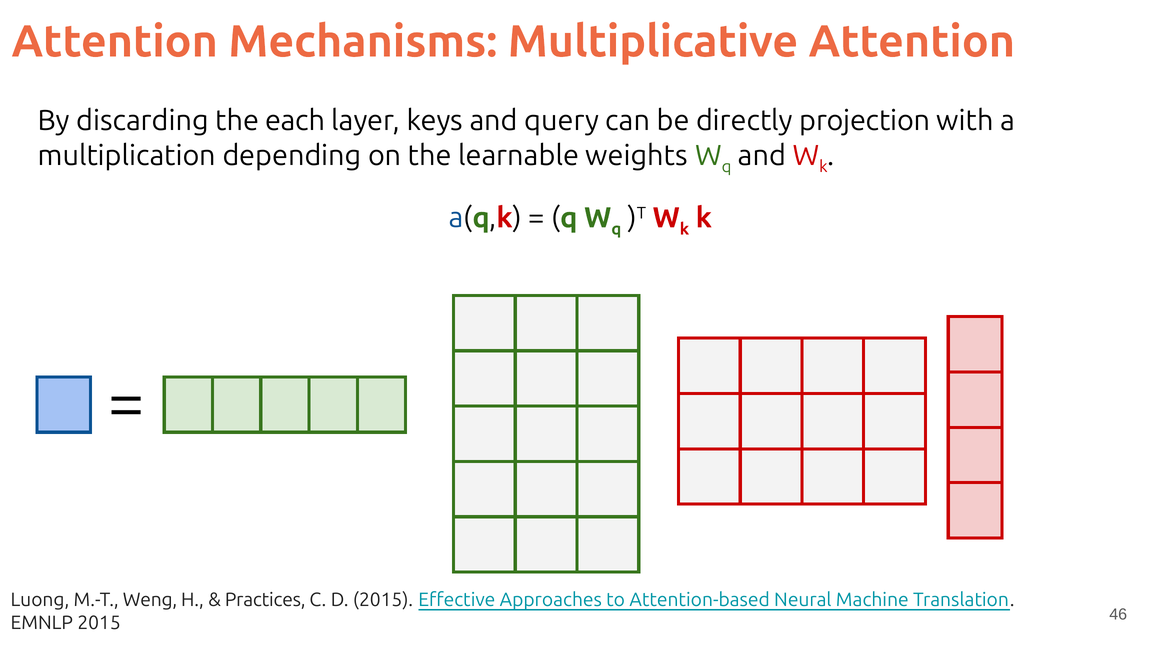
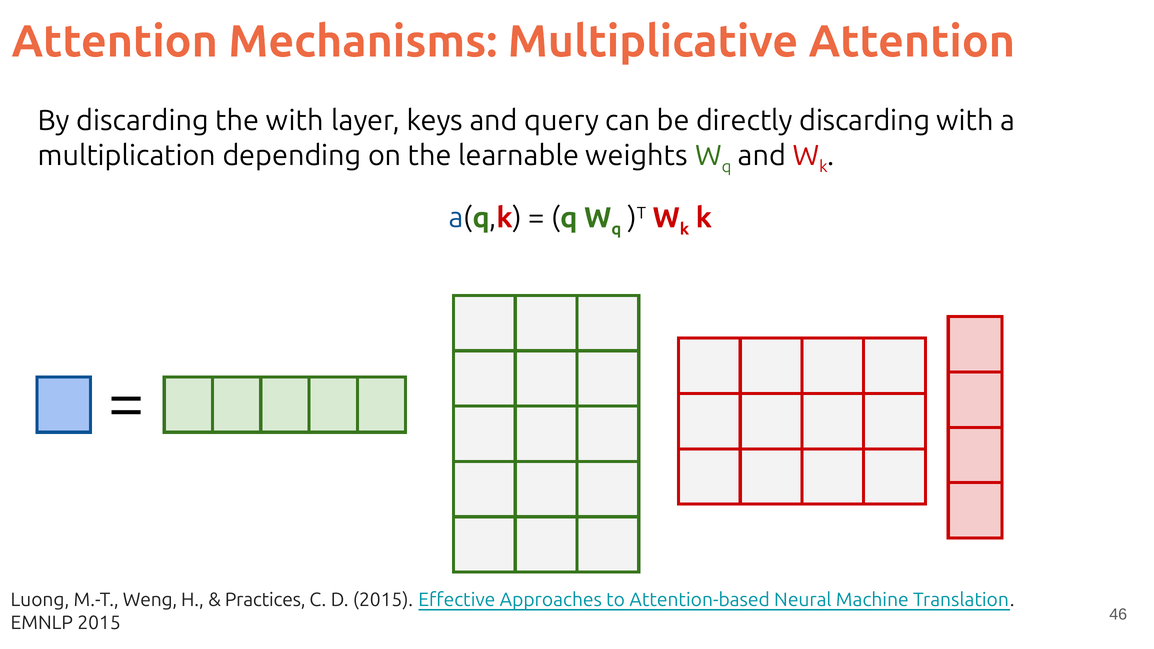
the each: each -> with (295, 121)
directly projection: projection -> discarding (865, 121)
